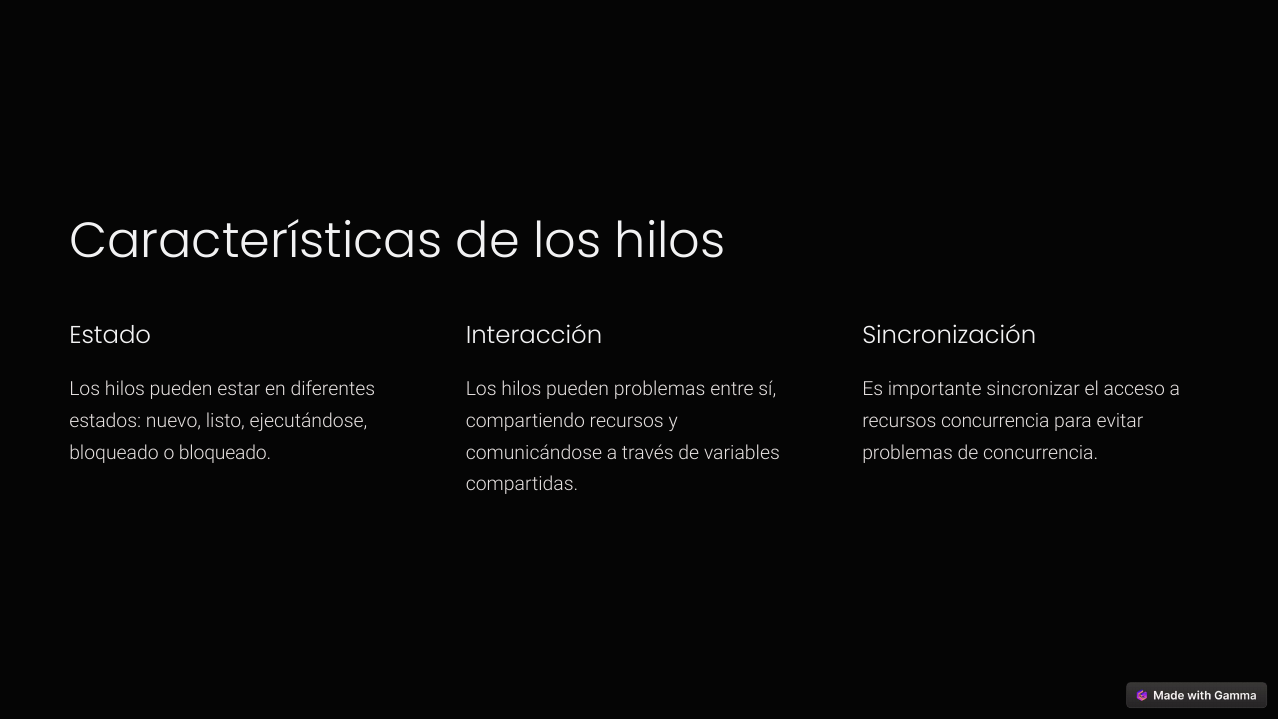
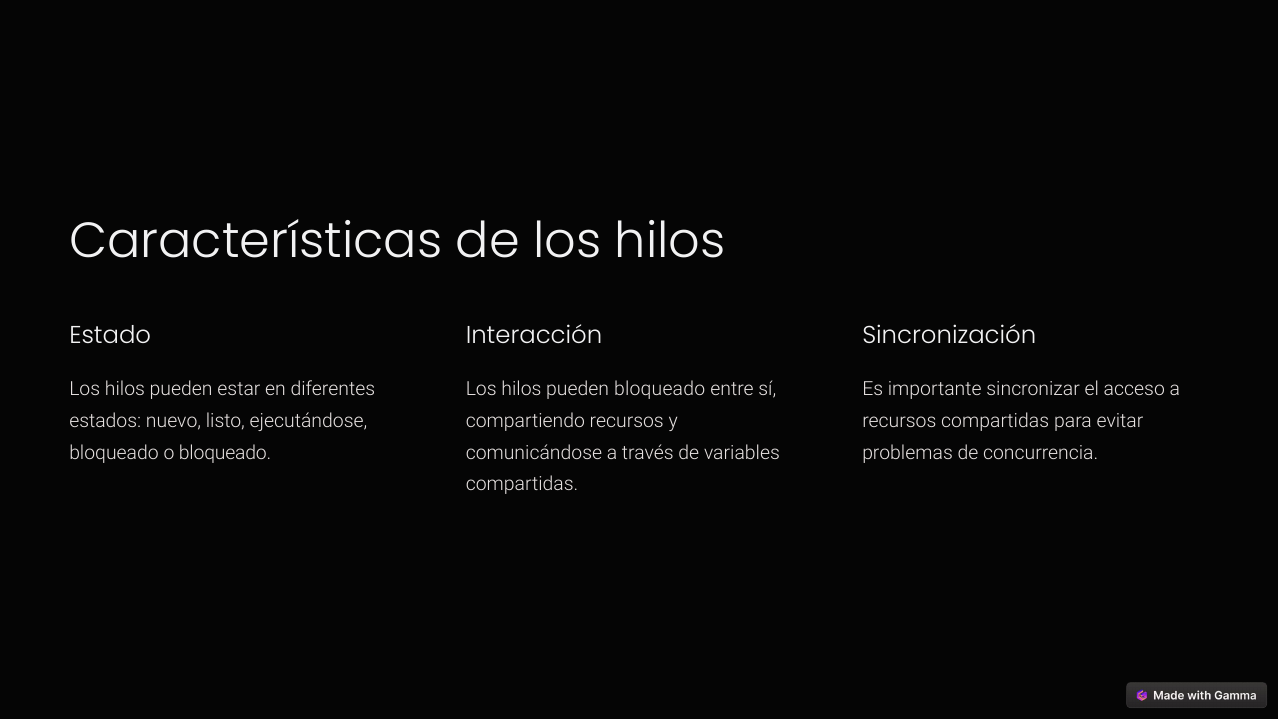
pueden problemas: problemas -> bloqueado (660, 390)
recursos concurrencia: concurrencia -> compartidas (995, 421)
